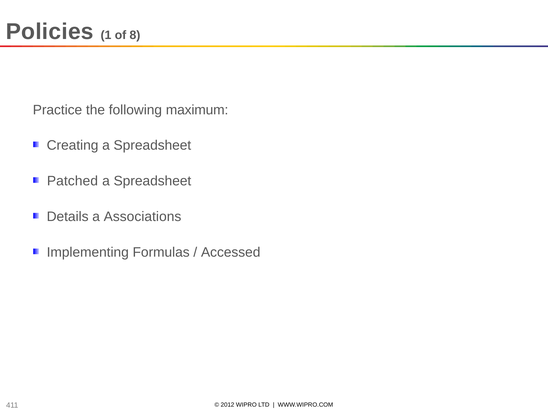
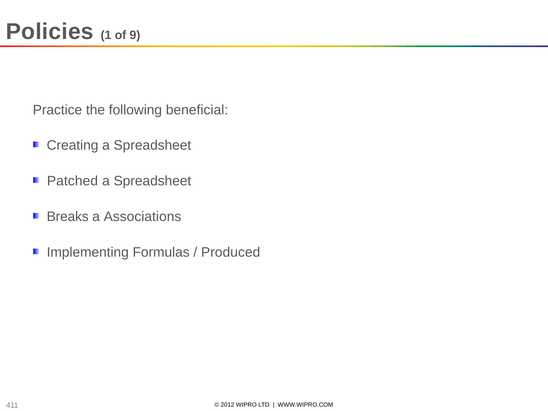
8: 8 -> 9 (135, 35)
maximum: maximum -> beneficial (197, 110)
Details: Details -> Breaks (68, 217)
Accessed: Accessed -> Produced (231, 252)
